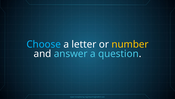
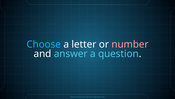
number colour: yellow -> pink (130, 44)
